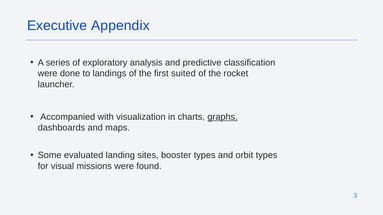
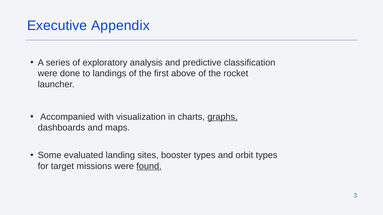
suited: suited -> above (183, 74)
visual: visual -> target (62, 166)
found underline: none -> present (149, 166)
